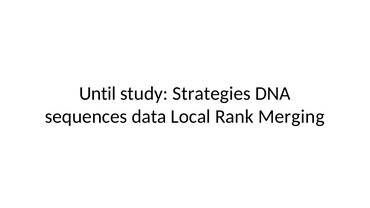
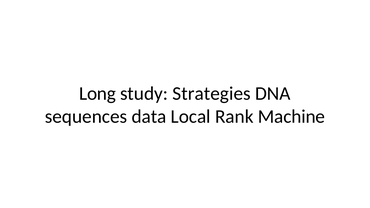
Until: Until -> Long (98, 94)
Merging: Merging -> Machine (291, 117)
